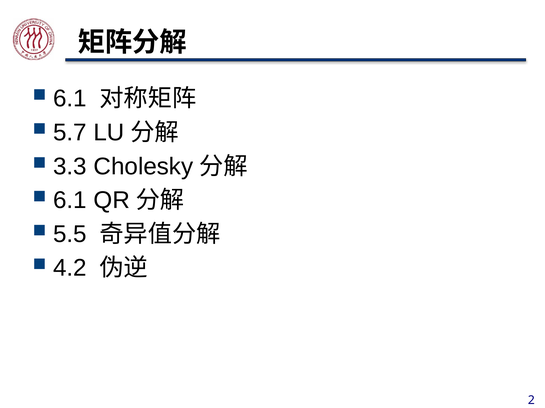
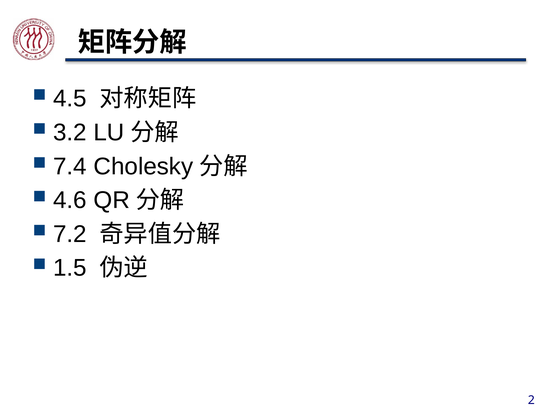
6.1: 6.1 -> 4.5 (70, 99)
5.7: 5.7 -> 3.2 (70, 133)
3.3: 3.3 -> 7.4 (70, 167)
6.1: 6.1 -> 4.6 (70, 201)
5.5: 5.5 -> 7.2 (70, 235)
4.2: 4.2 -> 1.5 (70, 268)
